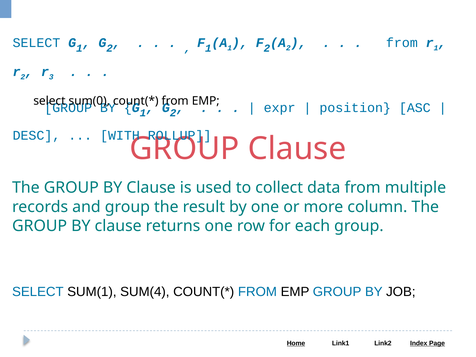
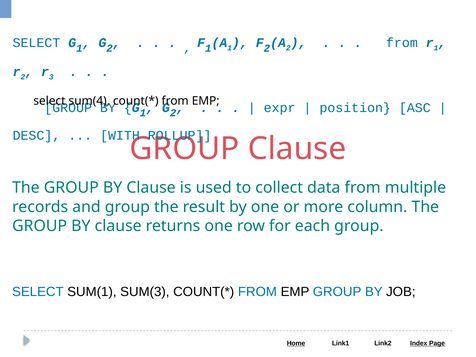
sum(0: sum(0 -> sum(4 (89, 101)
SUM(4: SUM(4 -> SUM(3 (145, 292)
